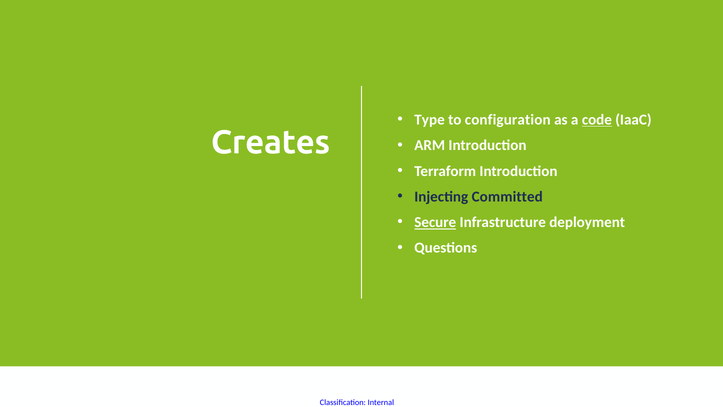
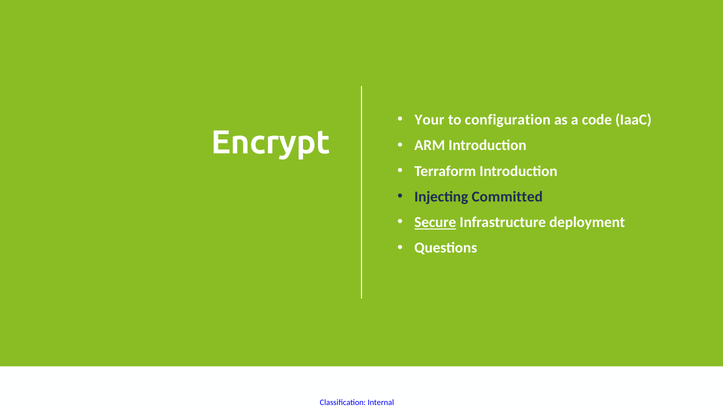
Type: Type -> Your (429, 120)
code underline: present -> none (597, 120)
Creates: Creates -> Encrypt (270, 142)
